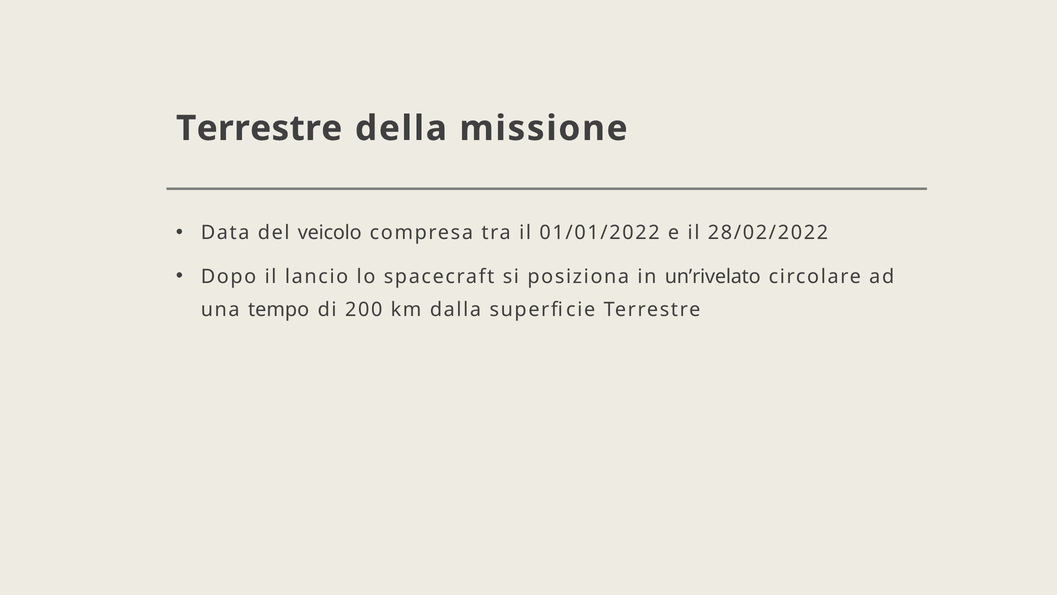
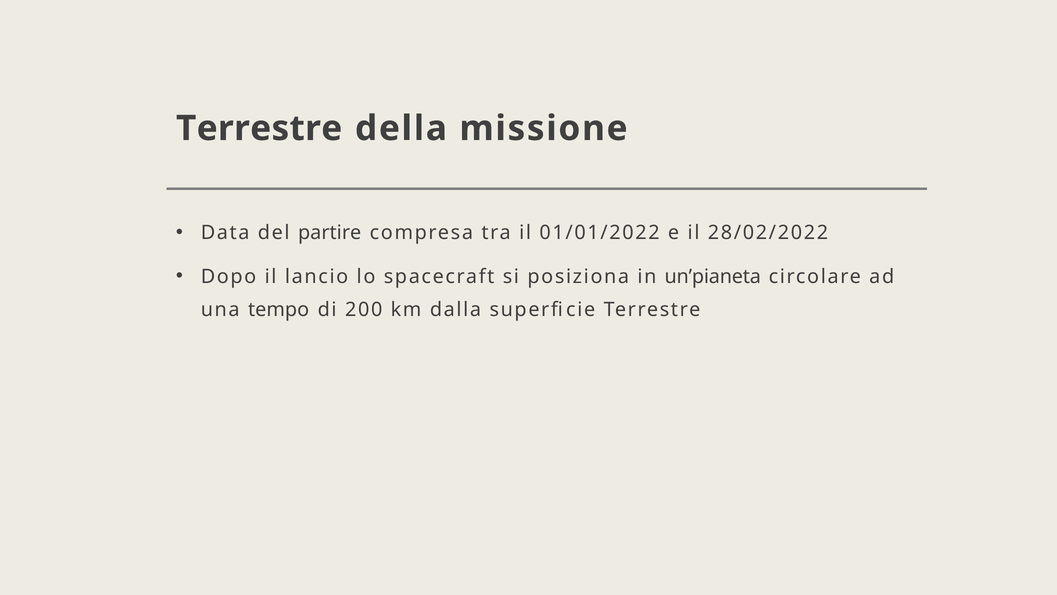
veicolo: veicolo -> partire (330, 233)
un’rivelato: un’rivelato -> un’pianeta (713, 276)
